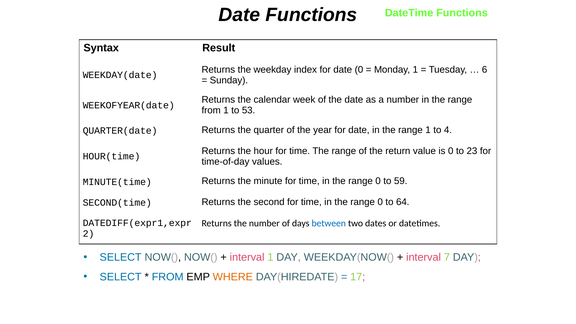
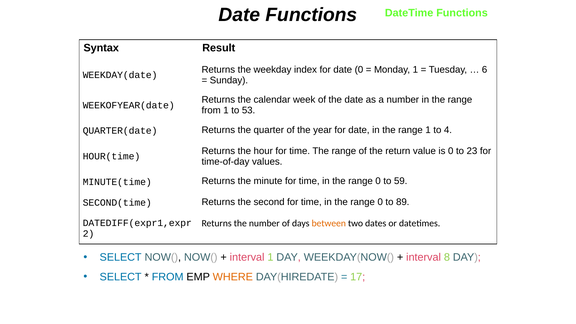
64: 64 -> 89 (403, 202)
between colour: blue -> orange (329, 223)
7: 7 -> 8 (447, 257)
